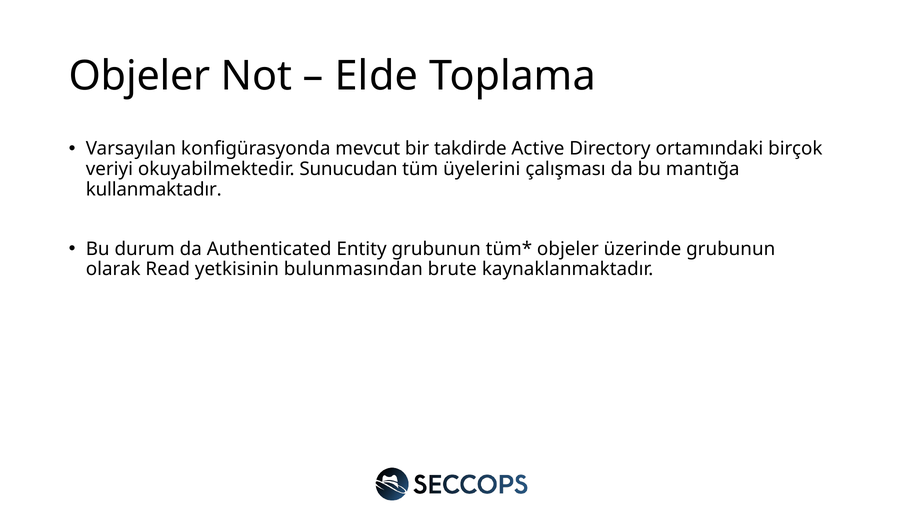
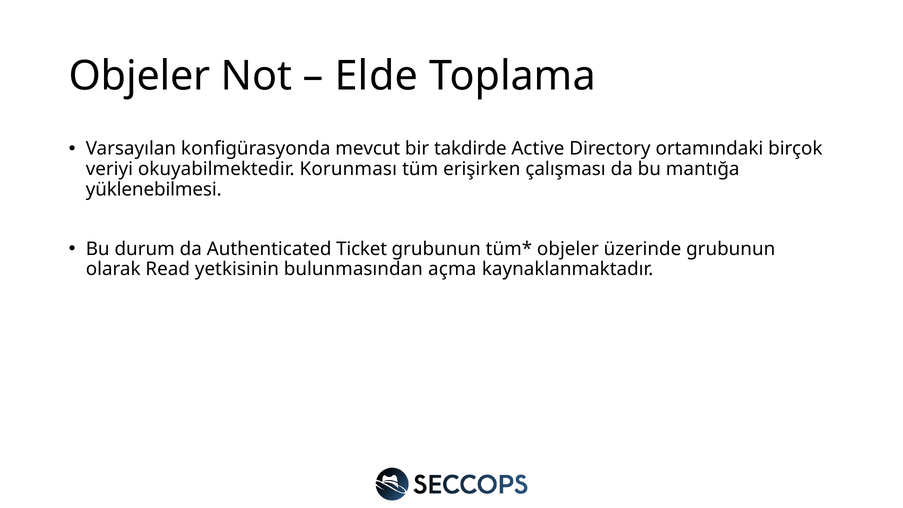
Sunucudan: Sunucudan -> Korunması (348, 169)
üyelerini: üyelerini -> erişirken (482, 169)
kullanmaktadır: kullanmaktadır -> yüklenebilmesi (154, 189)
Entity: Entity -> Ticket (362, 249)
brute: brute -> açma (452, 269)
